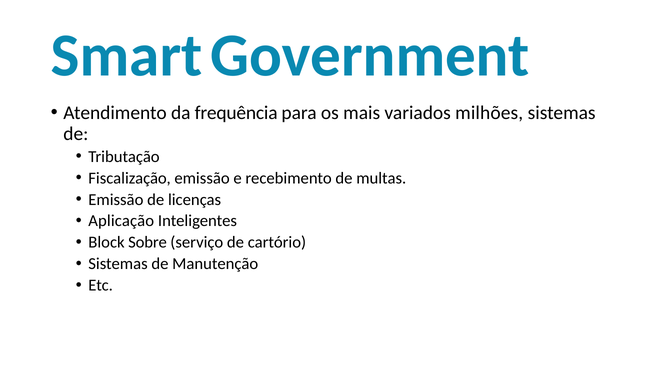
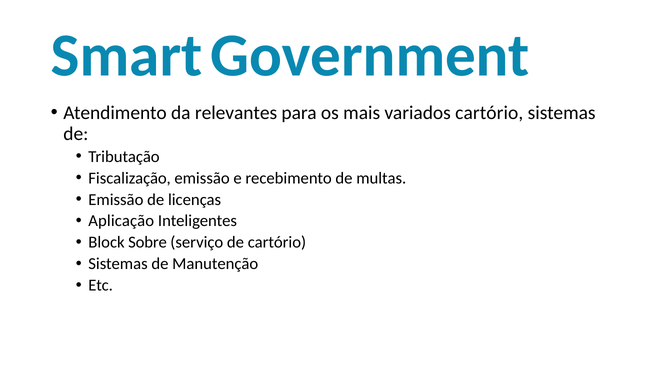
frequência: frequência -> relevantes (236, 113)
variados milhões: milhões -> cartório (489, 113)
